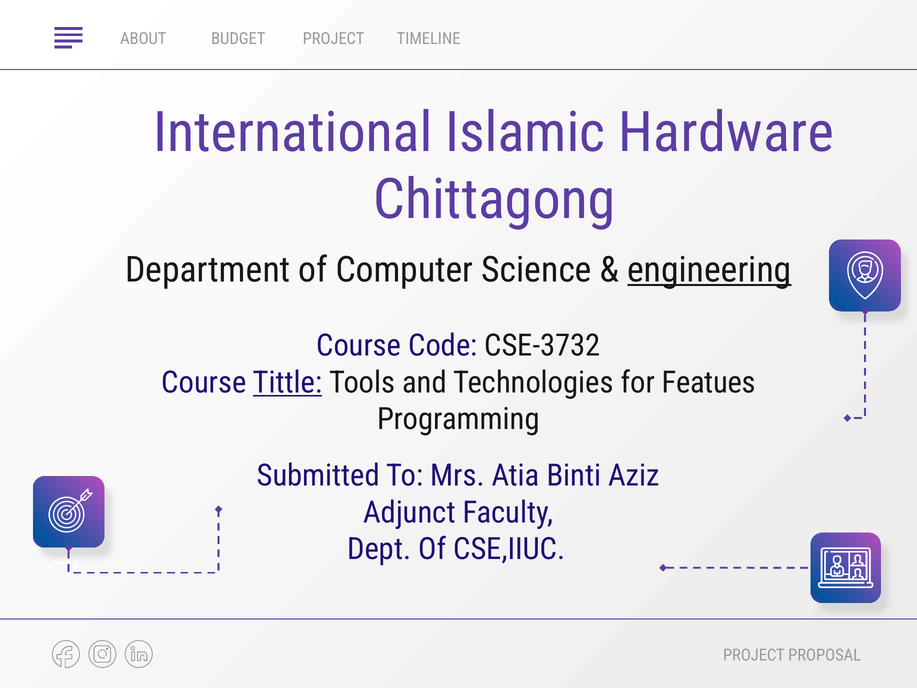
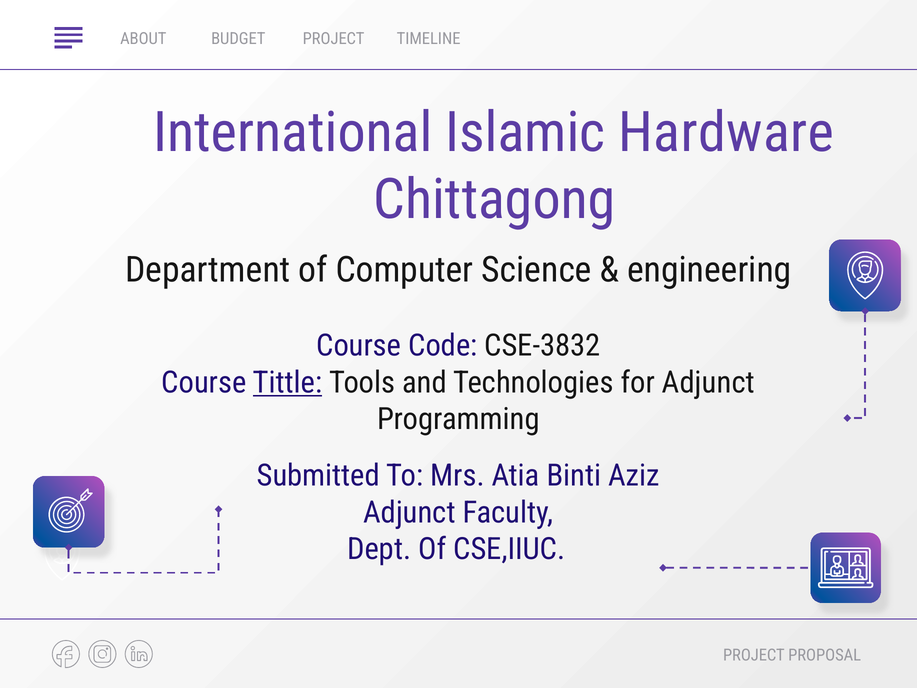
engineering underline: present -> none (709, 270)
CSE-3732: CSE-3732 -> CSE-3832 (542, 346)
for Featues: Featues -> Adjunct (708, 382)
